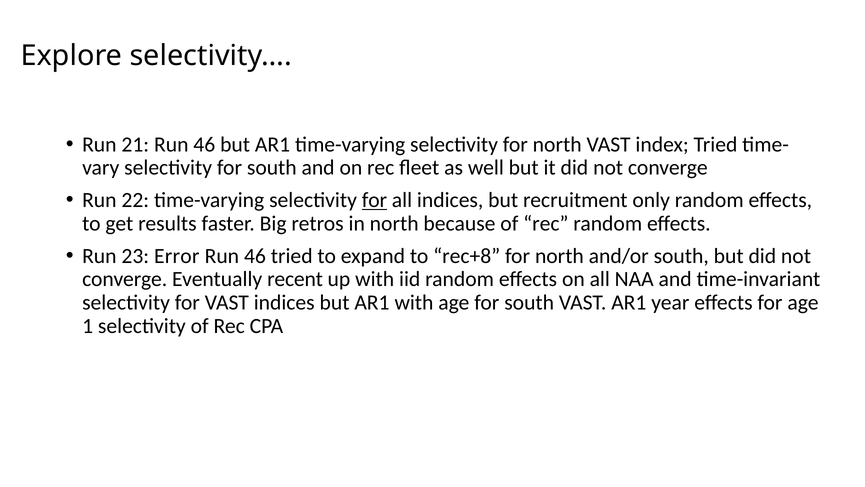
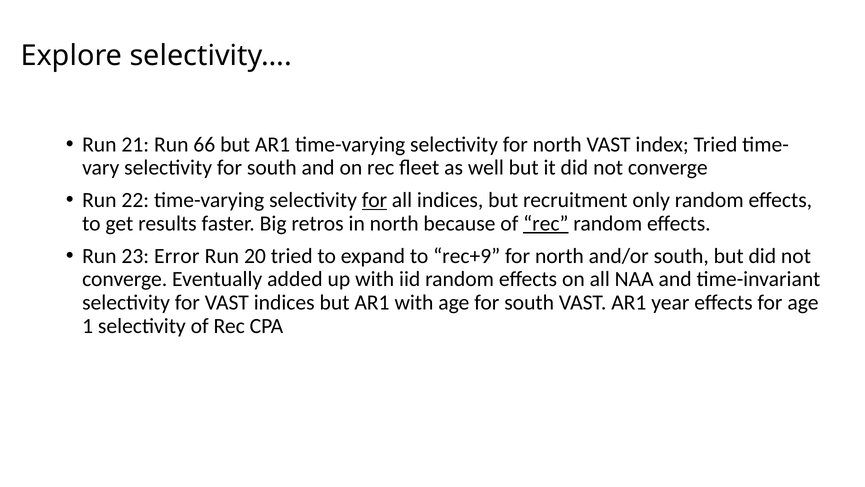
21 Run 46: 46 -> 66 (204, 144)
rec underline: none -> present (546, 223)
46: 46 -> 20 (255, 256)
rec+8: rec+8 -> rec+9 (467, 256)
recent: recent -> added (295, 279)
